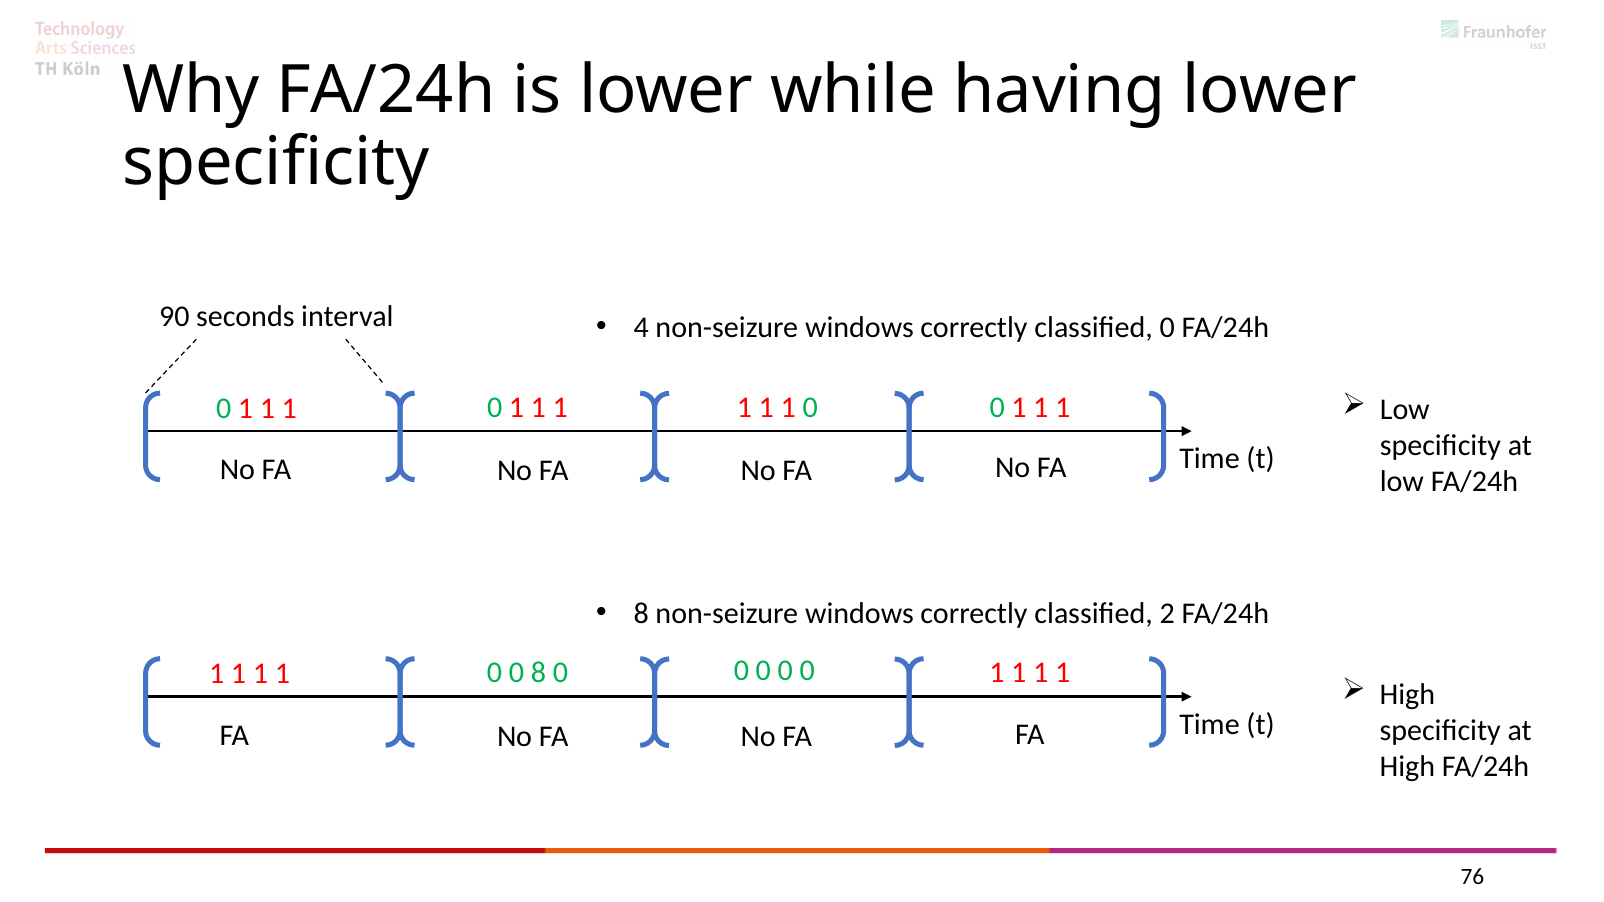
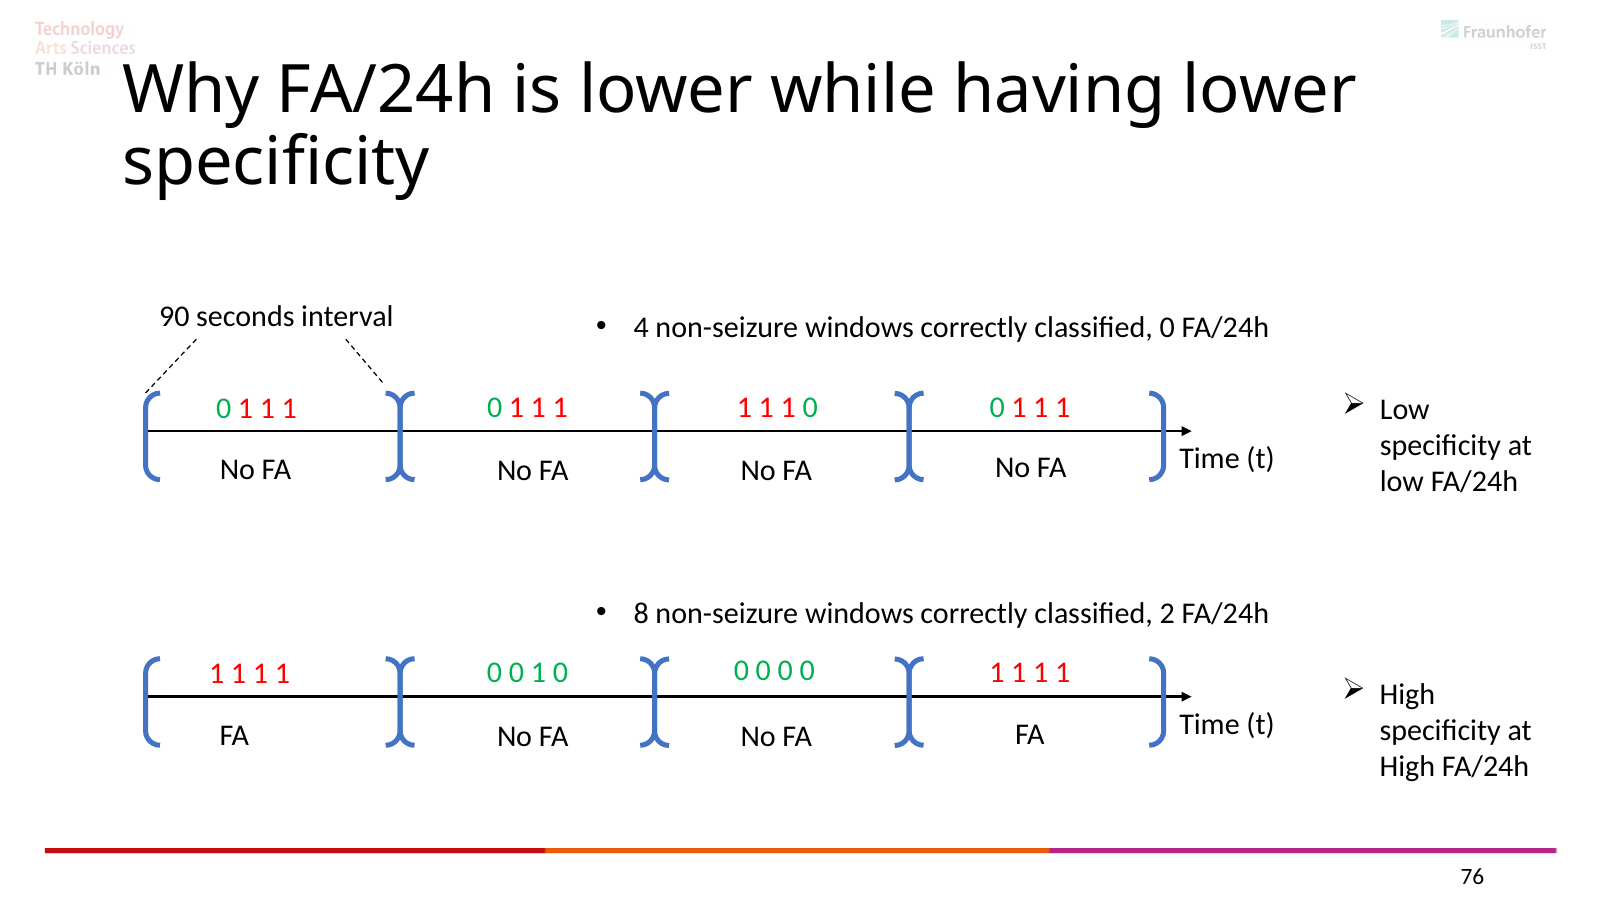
8: 8 -> 1 (538, 673)
